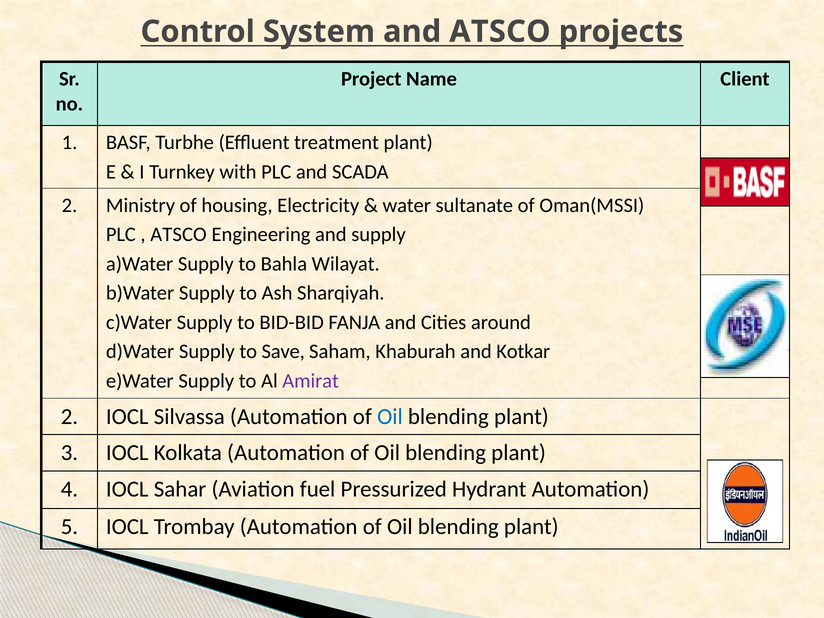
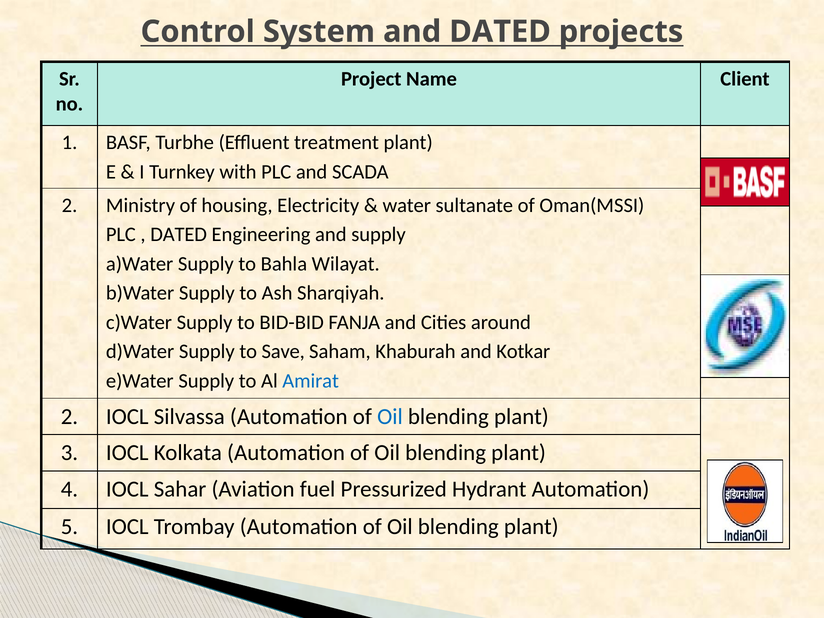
and ATSCO: ATSCO -> DATED (500, 32)
ATSCO: ATSCO -> DATED (179, 234)
Amirat colour: purple -> blue (311, 381)
